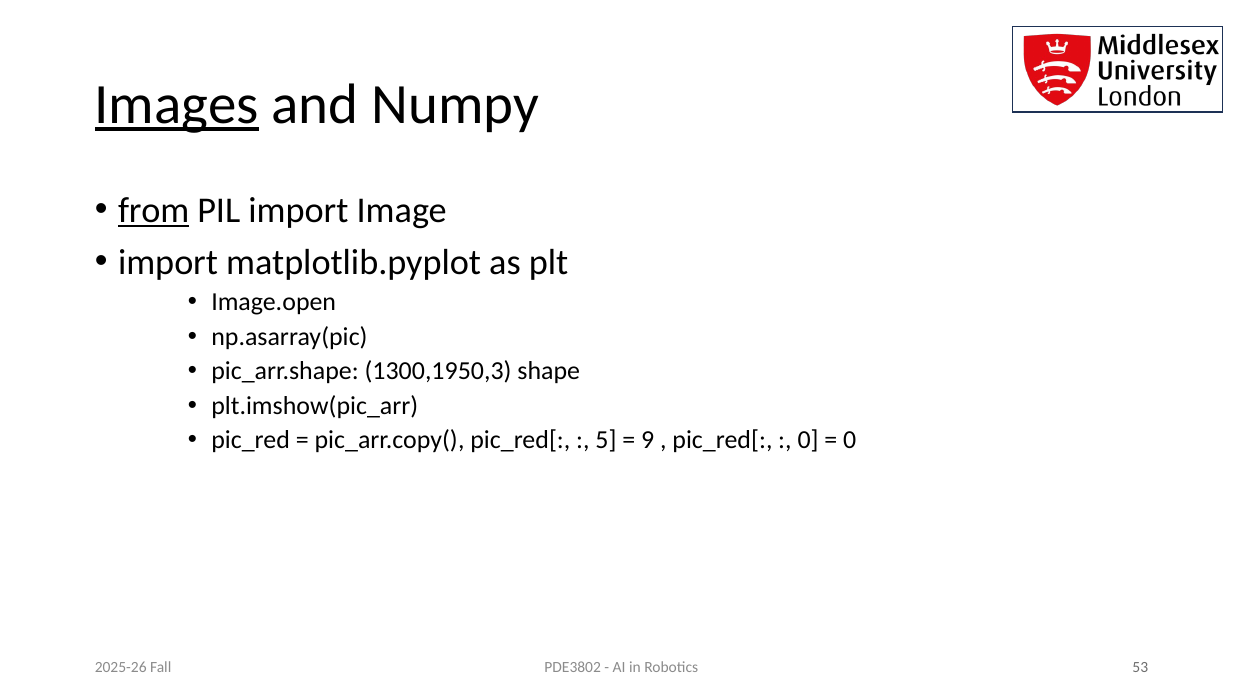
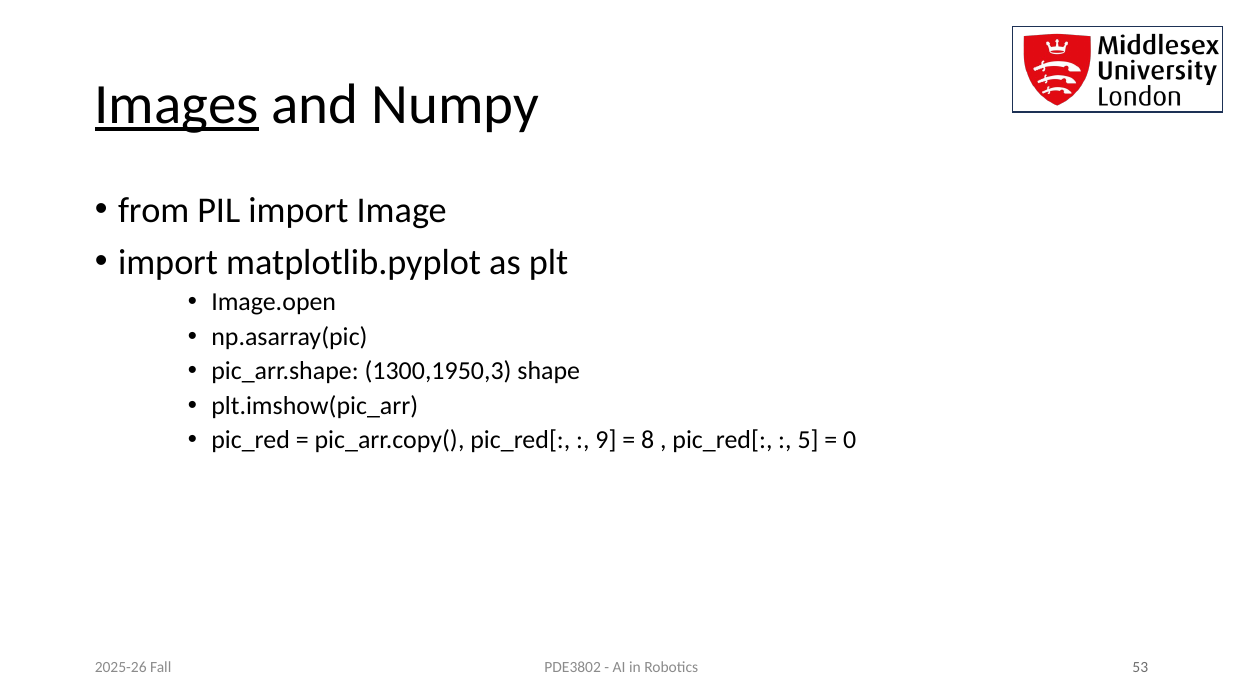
from underline: present -> none (154, 210)
5: 5 -> 9 (606, 440)
9: 9 -> 8 (648, 440)
0: 0 -> 5 (808, 440)
